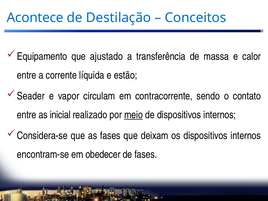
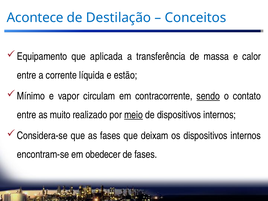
ajustado: ajustado -> aplicada (106, 56)
Seader: Seader -> Mínimo (31, 96)
sendo underline: none -> present (208, 96)
inicial: inicial -> muito (60, 115)
